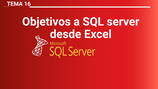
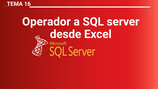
Objetivos: Objetivos -> Operador (46, 22)
